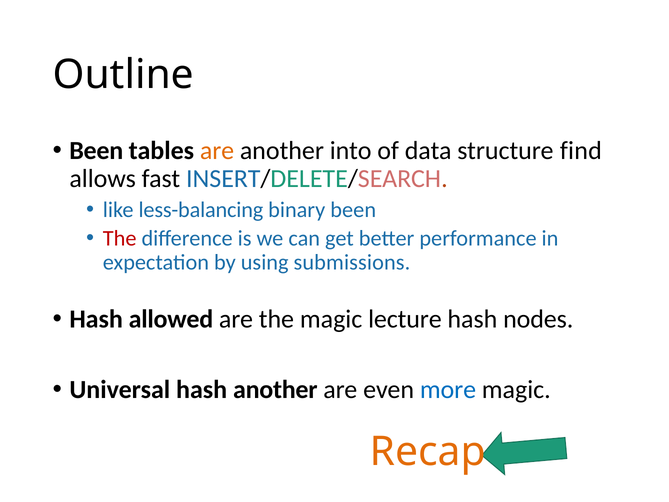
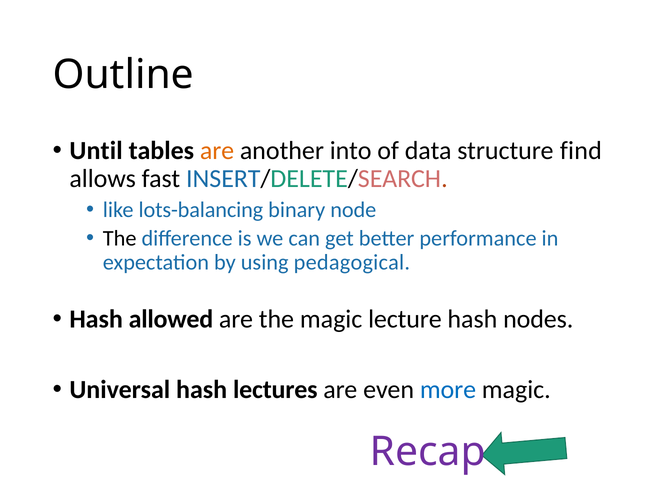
Been: Been -> Until (96, 151)
less-balancing: less-balancing -> lots-balancing (201, 210)
binary been: been -> node (353, 210)
The colour: red -> black (120, 238)
submissions: submissions -> pedagogical (352, 262)
hash another: another -> lectures (275, 390)
Recap colour: orange -> purple (428, 452)
